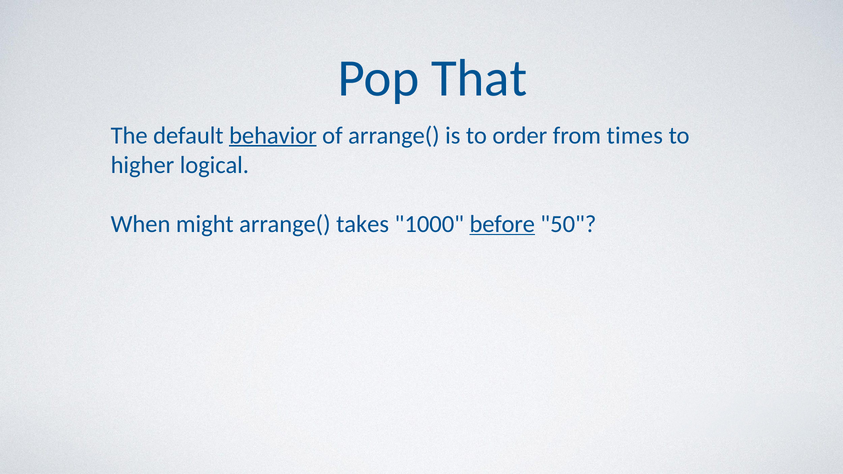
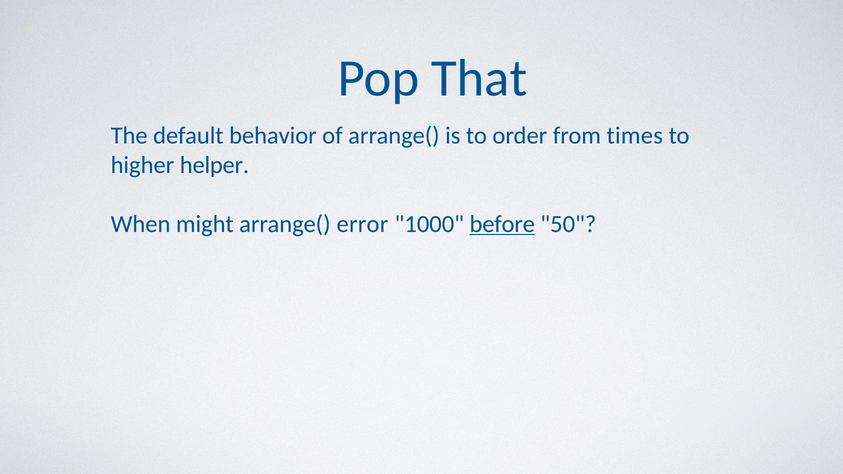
behavior underline: present -> none (273, 135)
logical: logical -> helper (214, 165)
takes: takes -> error (362, 224)
